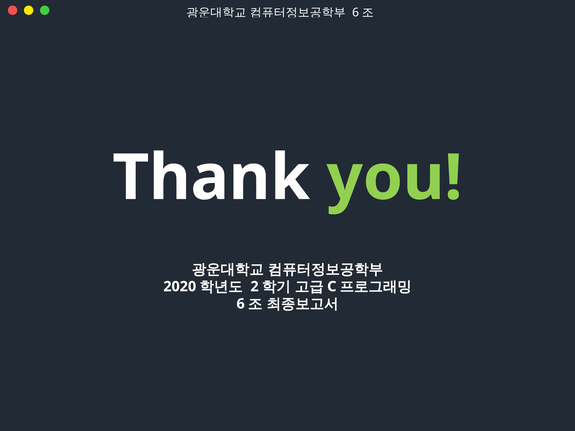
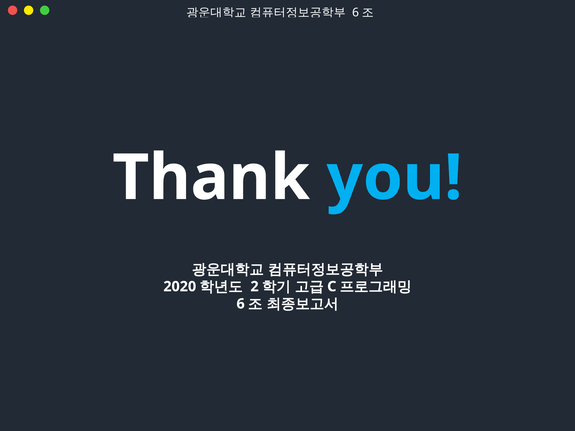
you colour: light green -> light blue (394, 178)
